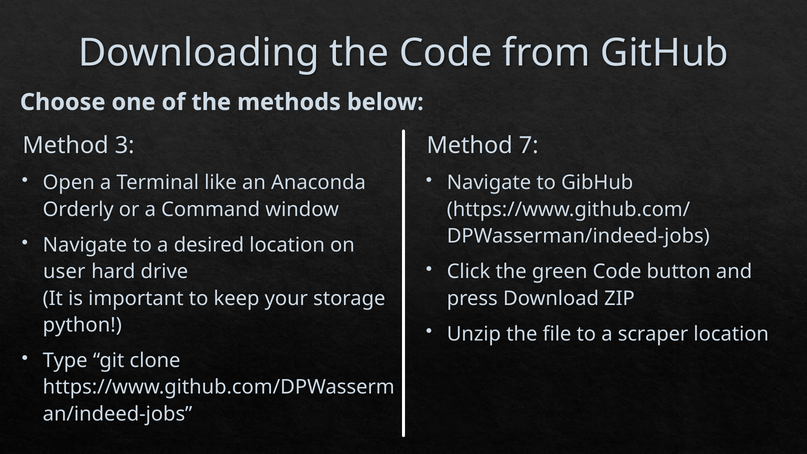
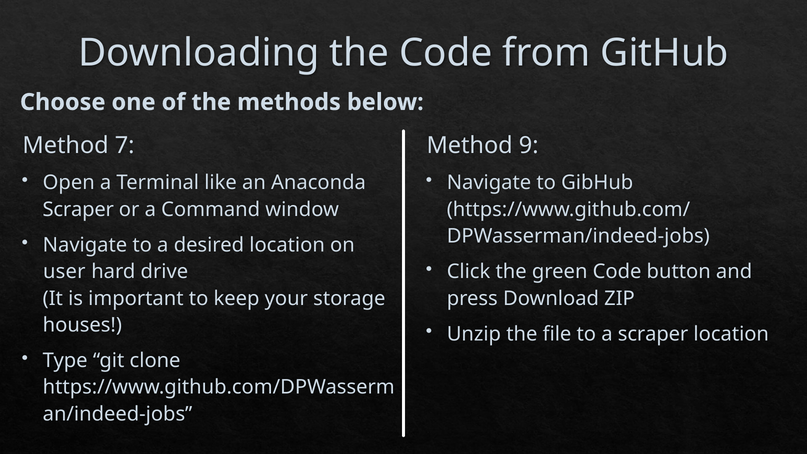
3: 3 -> 7 (125, 145)
7: 7 -> 9 (529, 145)
Orderly: Orderly -> Scraper (78, 209)
python: python -> houses (82, 325)
